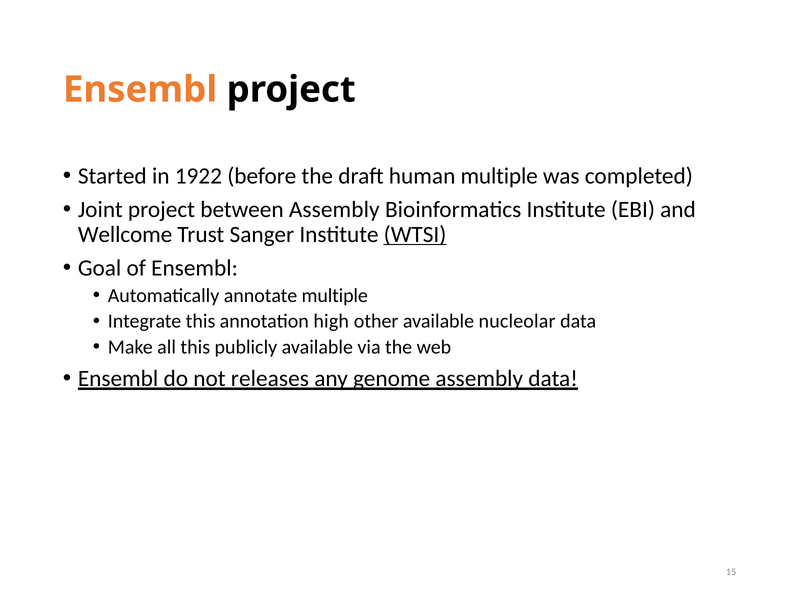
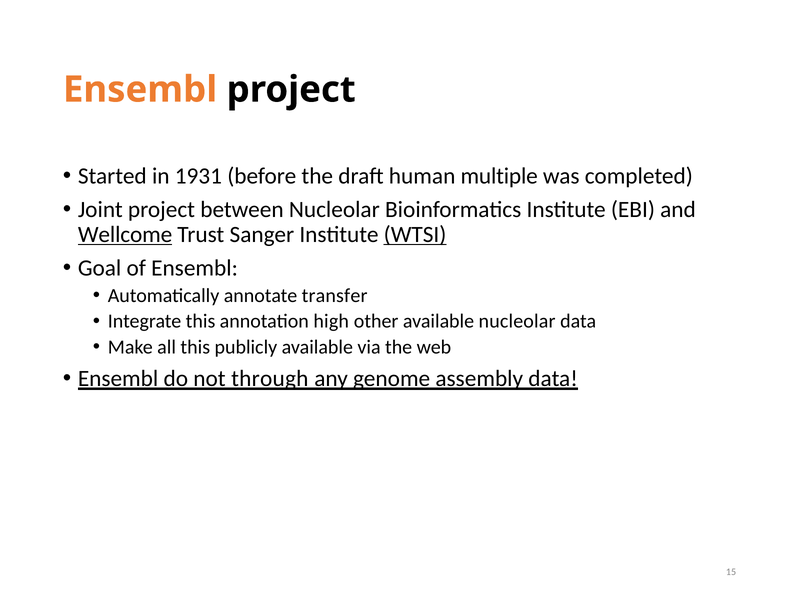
1922: 1922 -> 1931 (198, 176)
between Assembly: Assembly -> Nucleolar (334, 209)
Wellcome underline: none -> present (125, 235)
annotate multiple: multiple -> transfer (335, 296)
releases: releases -> through (270, 379)
